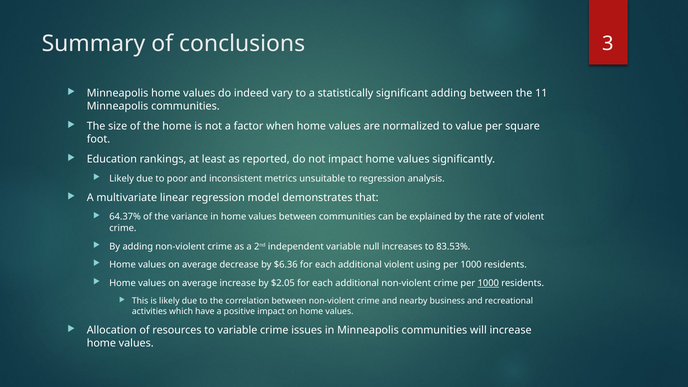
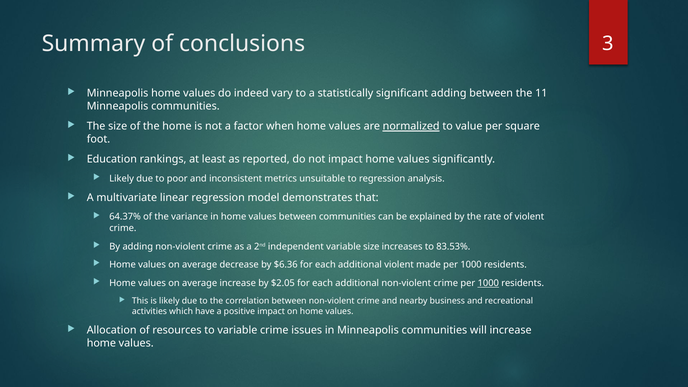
normalized underline: none -> present (411, 126)
variable null: null -> size (371, 246)
using: using -> made (429, 265)
